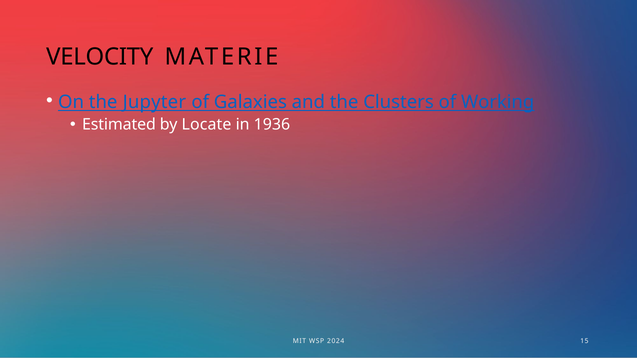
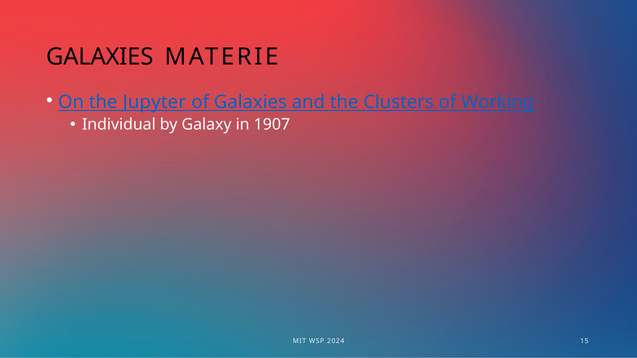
VELOCITY: VELOCITY -> GALAXIES (100, 57)
Estimated: Estimated -> Individual (119, 125)
Locate: Locate -> Galaxy (207, 125)
1936: 1936 -> 1907 (272, 125)
